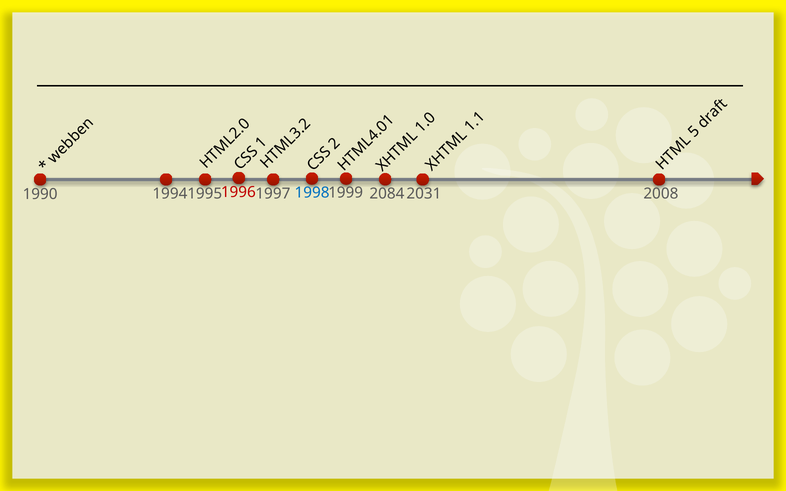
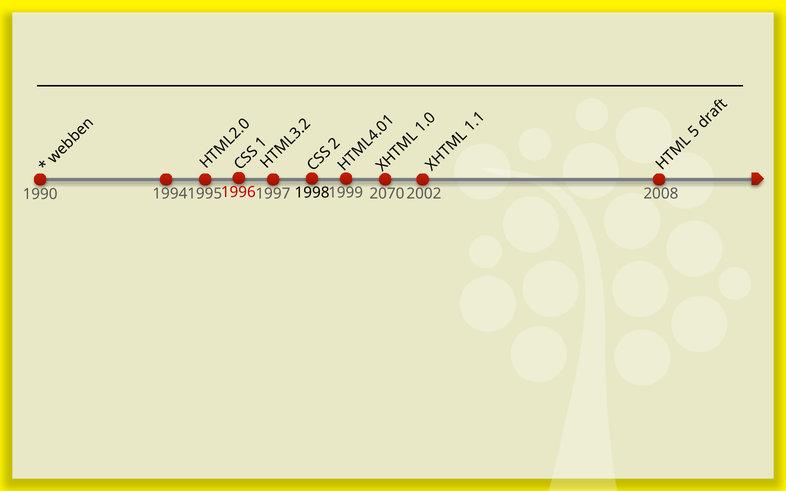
1998 colour: blue -> black (312, 193)
2031: 2031 -> 2002 (424, 194)
2084: 2084 -> 2070 (387, 194)
